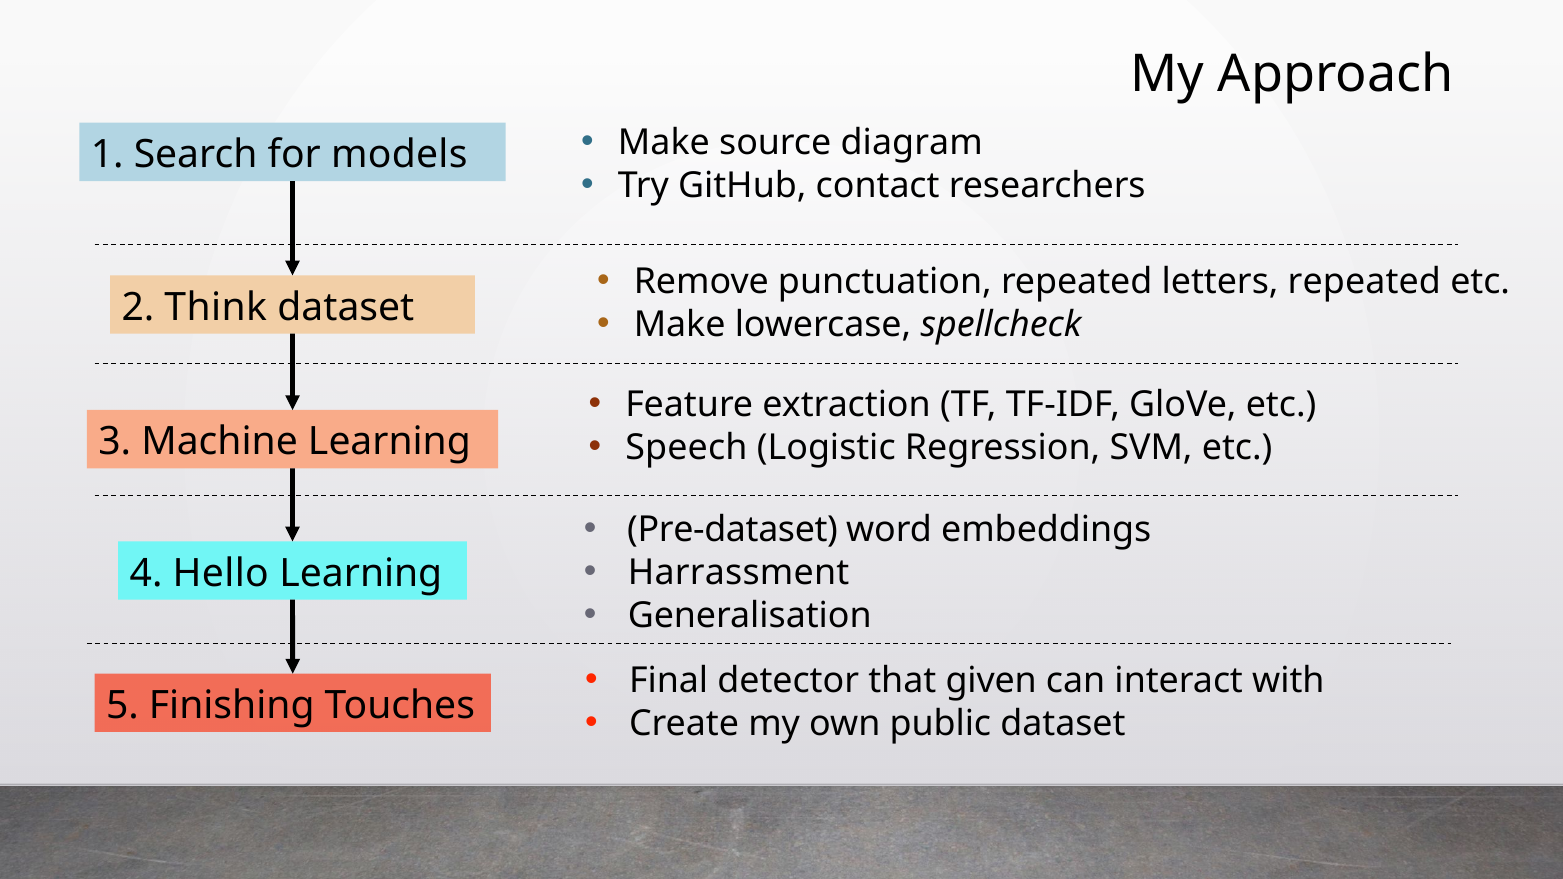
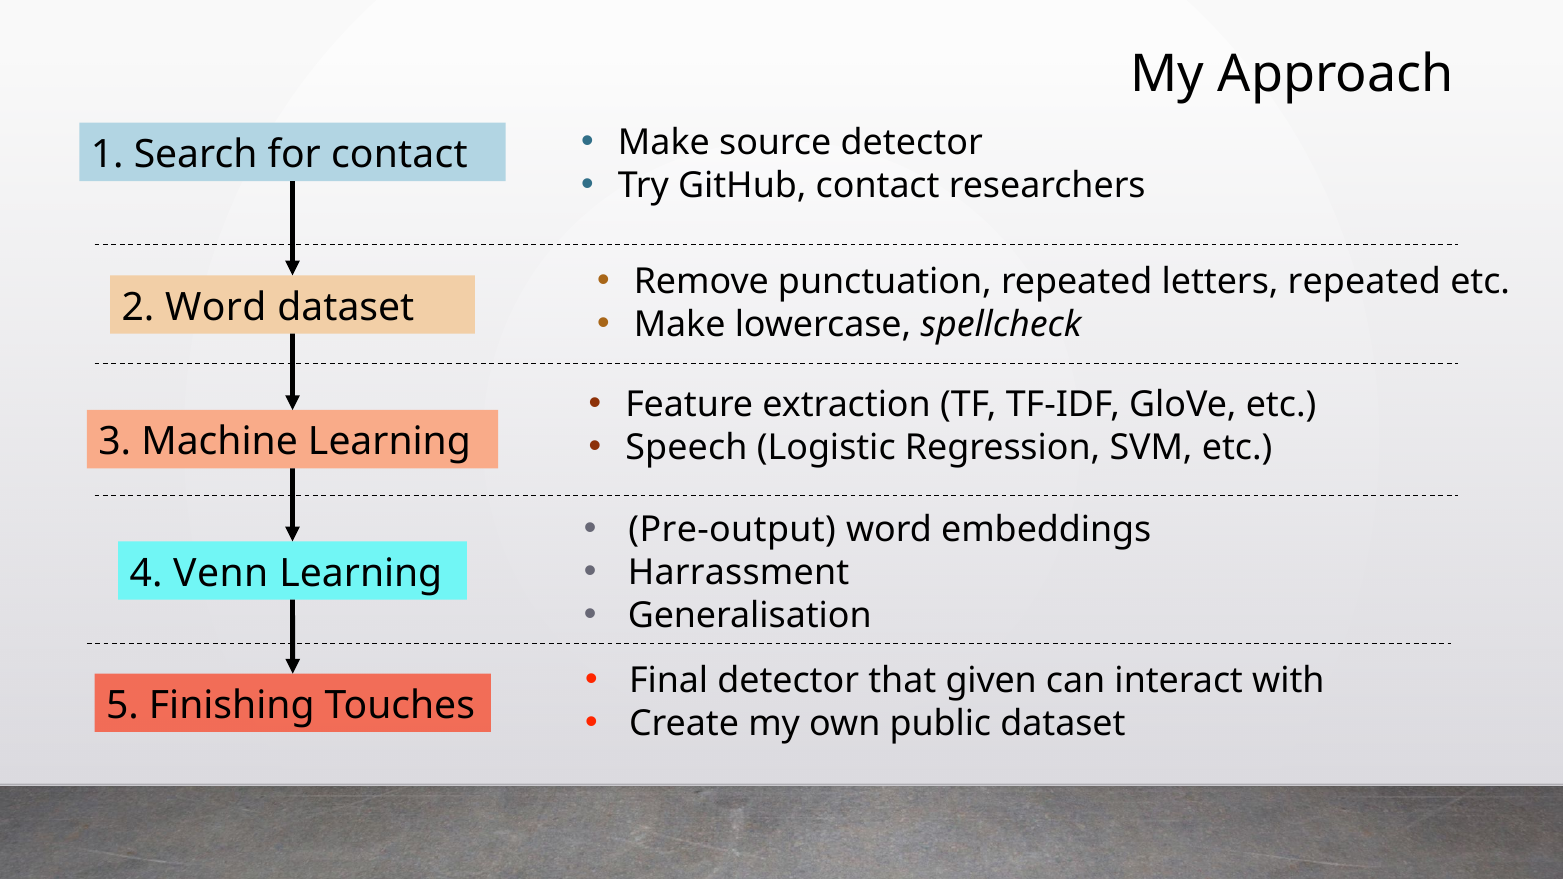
source diagram: diagram -> detector (912, 143)
for models: models -> contact (399, 155)
2 Think: Think -> Word (216, 307)
Pre-dataset: Pre-dataset -> Pre-output (732, 530)
Hello: Hello -> Venn (221, 573)
